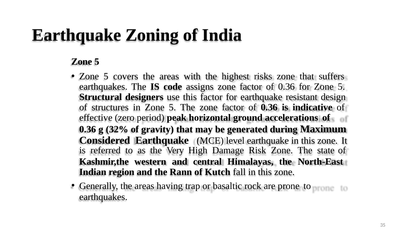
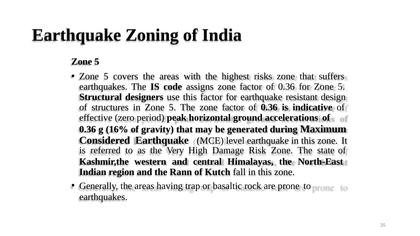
32%: 32% -> 16% (117, 129)
